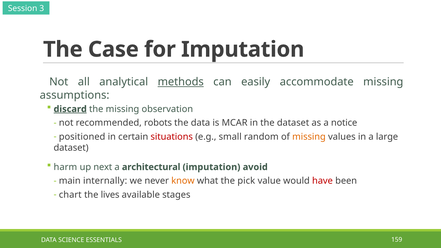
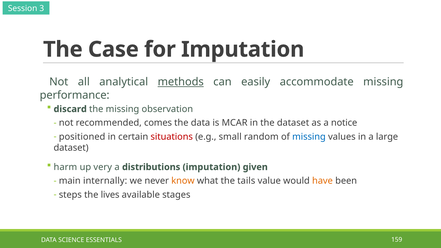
assumptions: assumptions -> performance (75, 95)
discard underline: present -> none (70, 109)
robots: robots -> comes (158, 123)
missing colour: orange -> blue (309, 137)
next: next -> very (103, 167)
architectural: architectural -> distributions (151, 167)
avoid: avoid -> given (255, 167)
pick: pick -> tails (246, 181)
have colour: red -> orange (323, 181)
chart: chart -> steps (70, 195)
